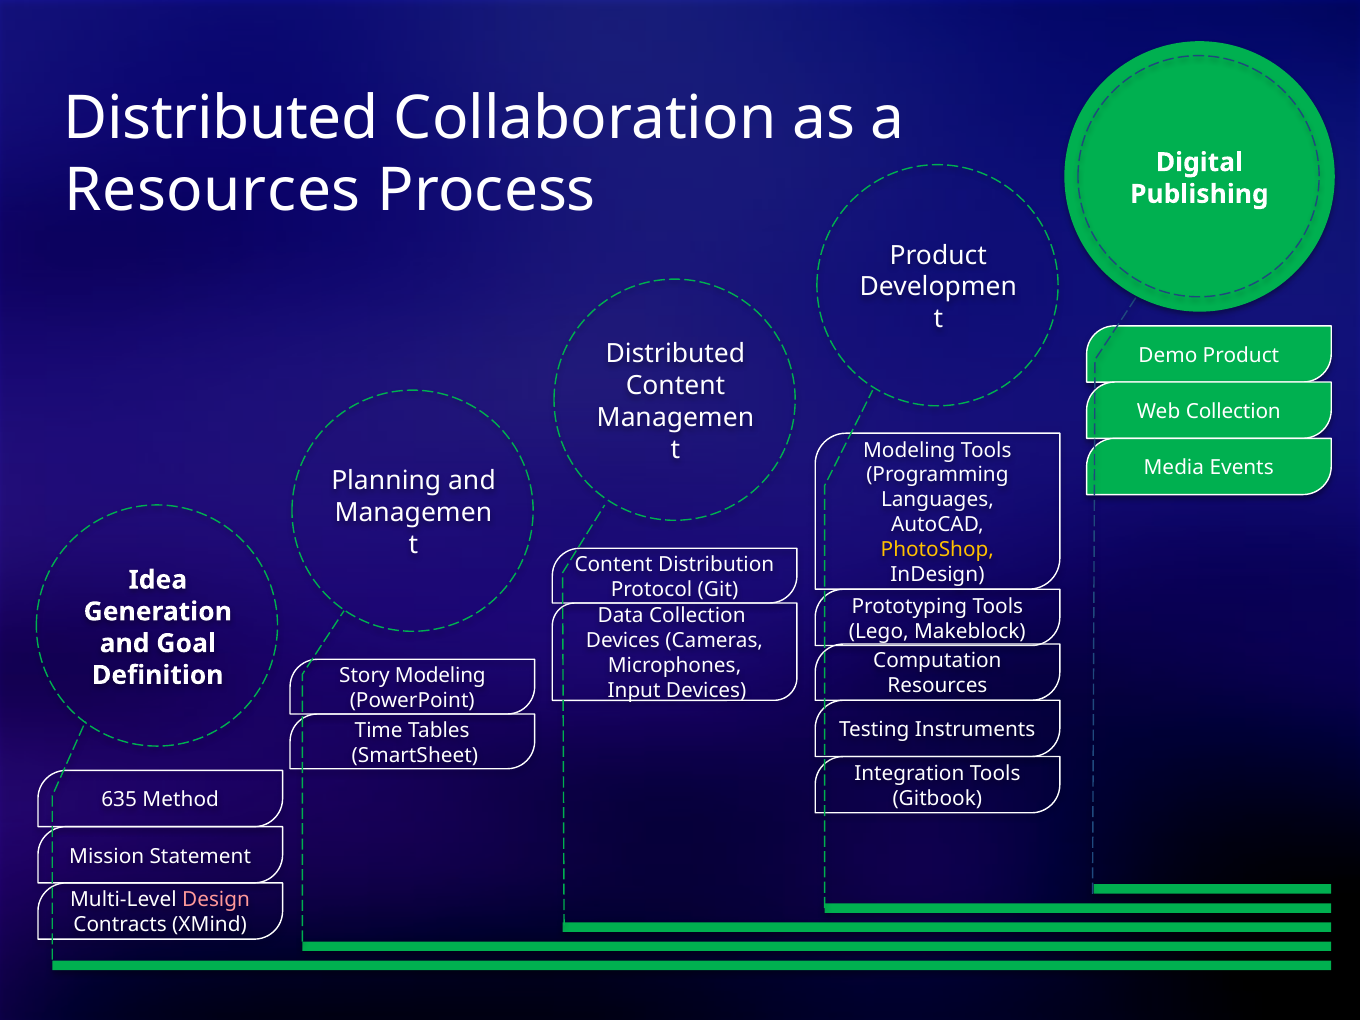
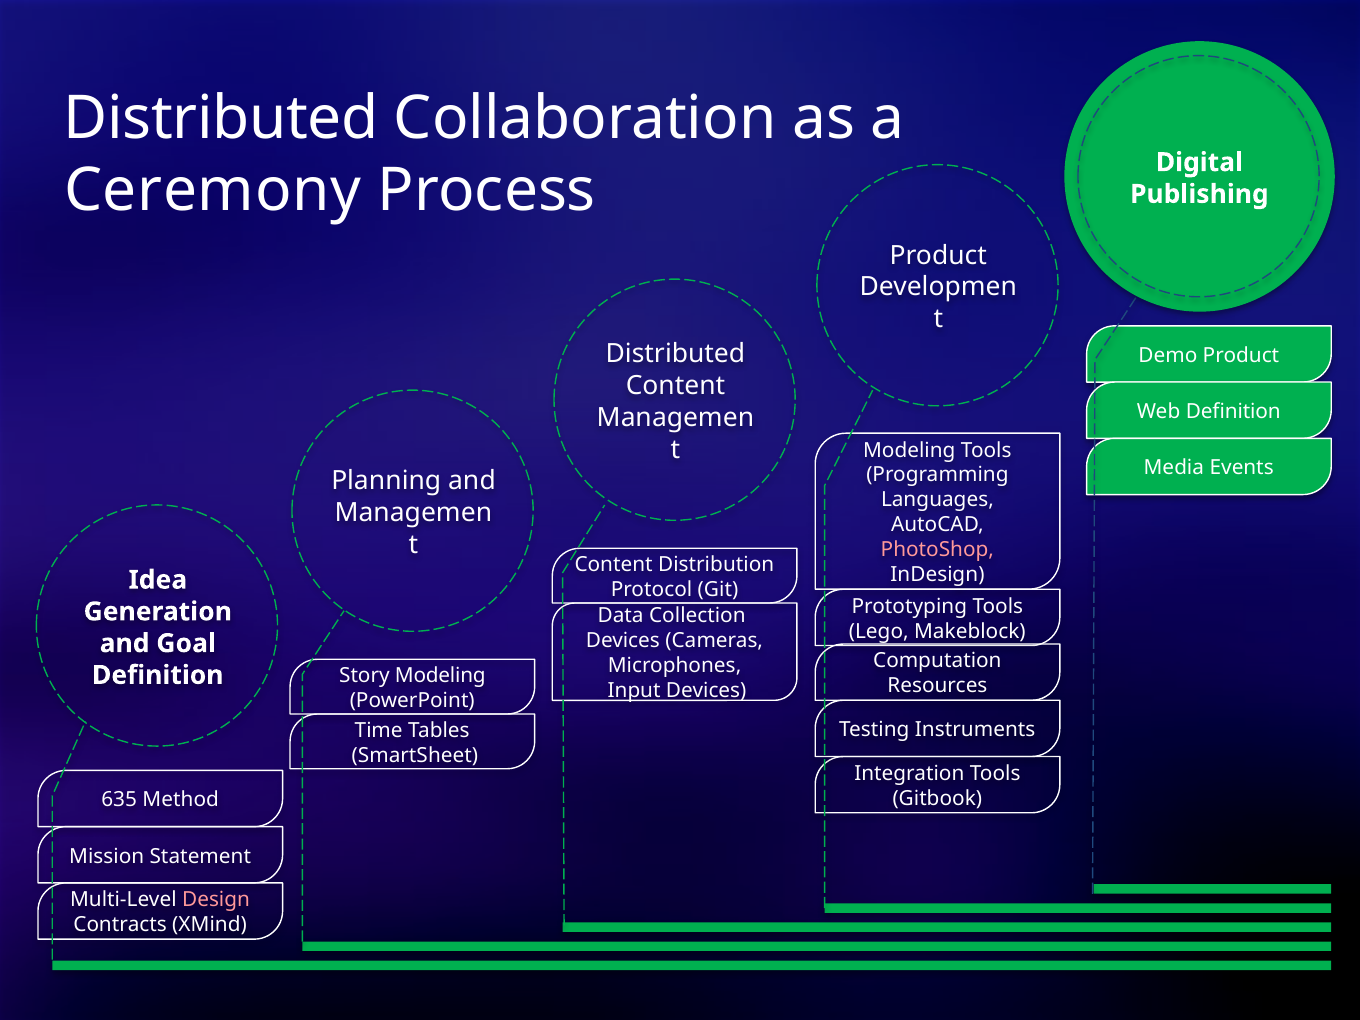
Resources: Resources -> Ceremony (213, 191)
Collection: Collection -> Definition (1233, 412)
PhotoShop colour: yellow -> pink (937, 550)
